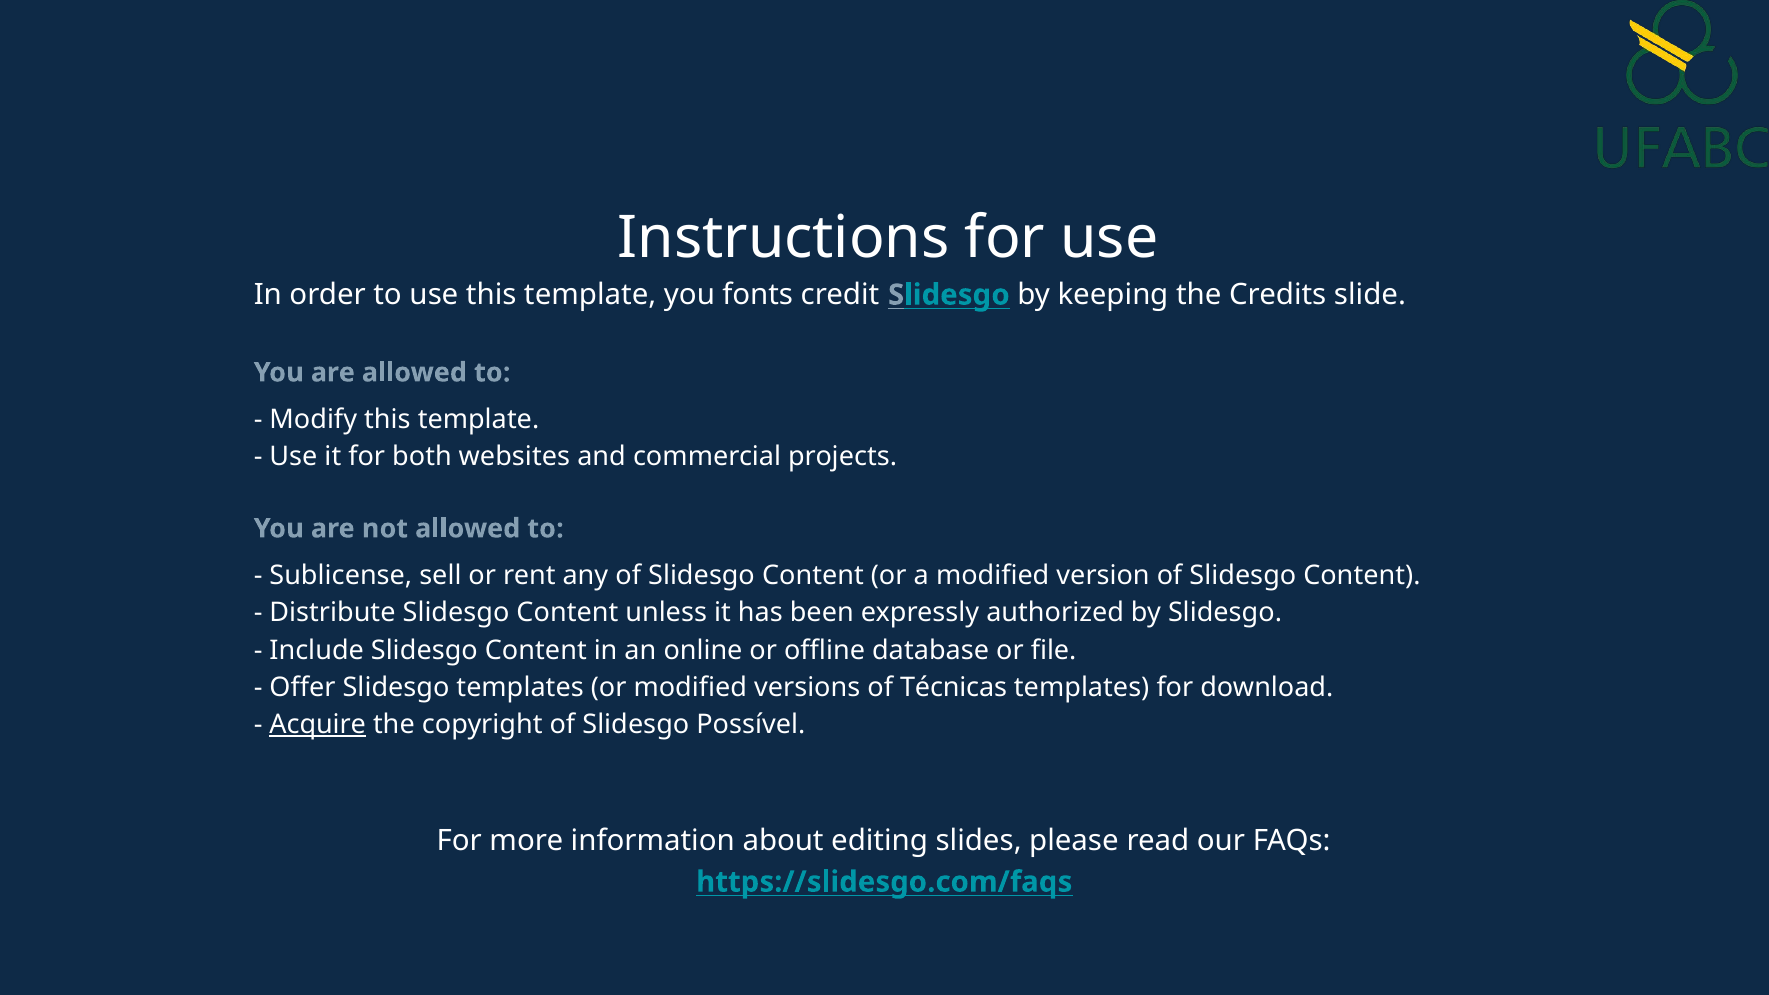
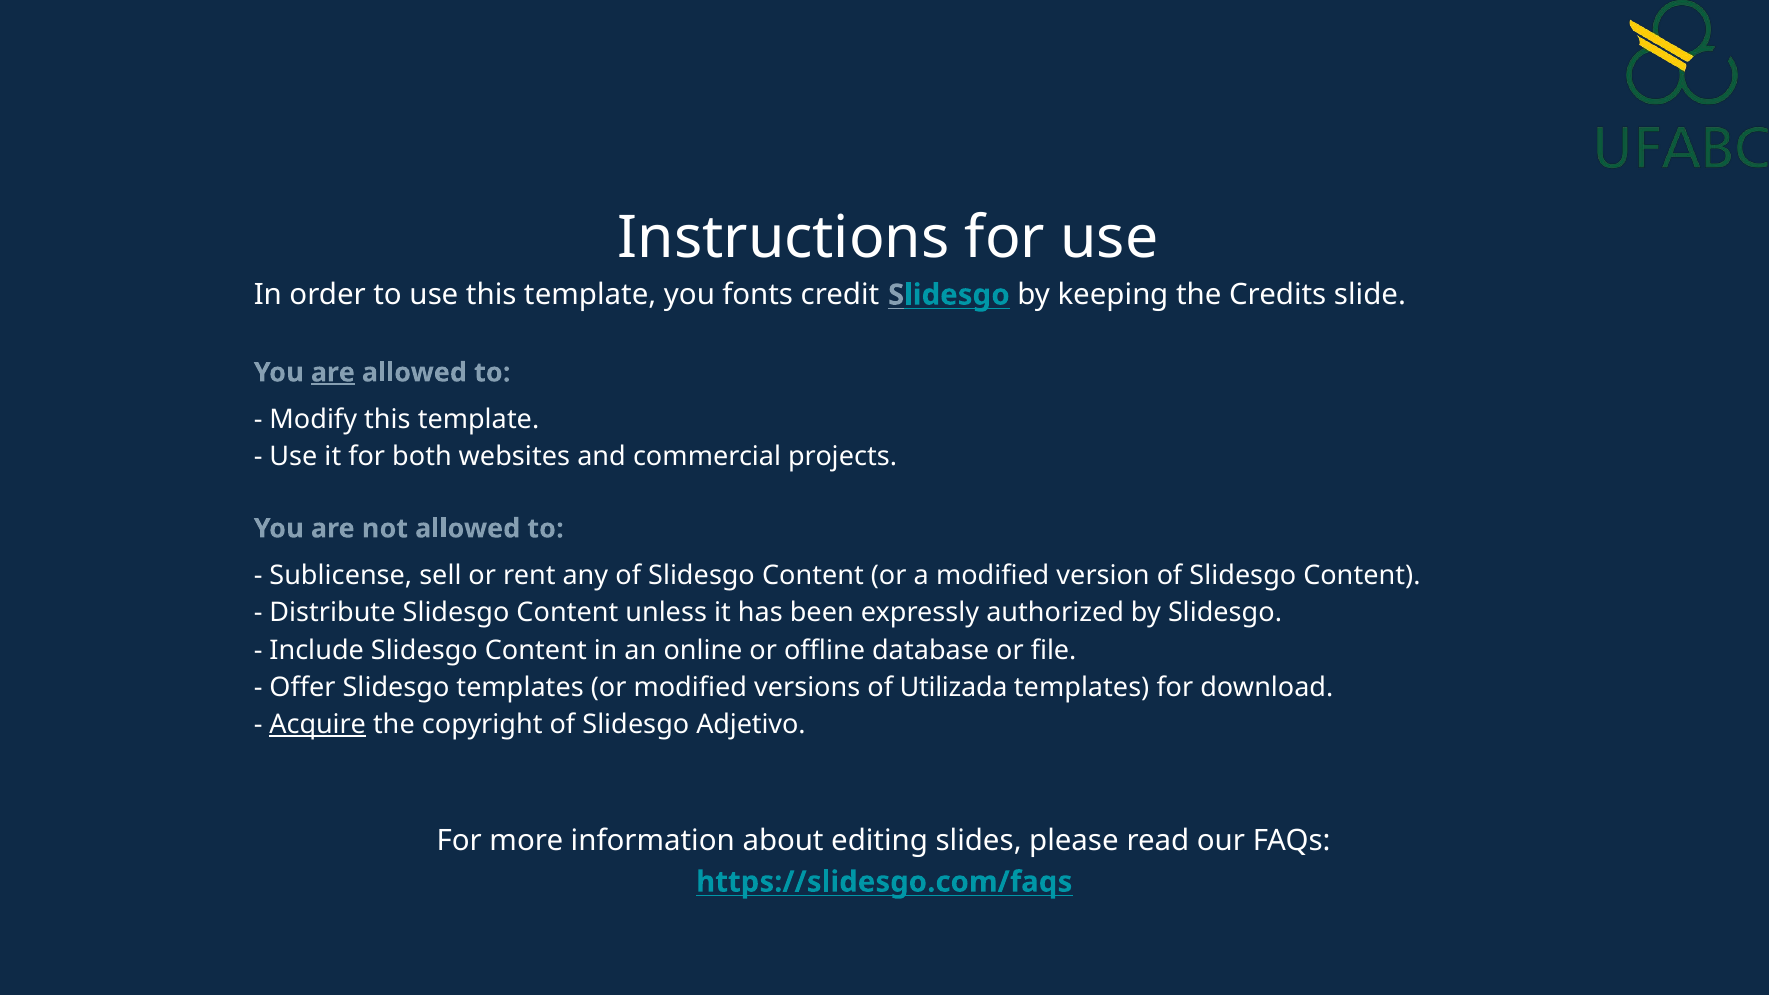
are underline: none -> present (333, 373)
Técnicas: Técnicas -> Utilizada (954, 687)
Possível: Possível -> Adjetivo (751, 725)
